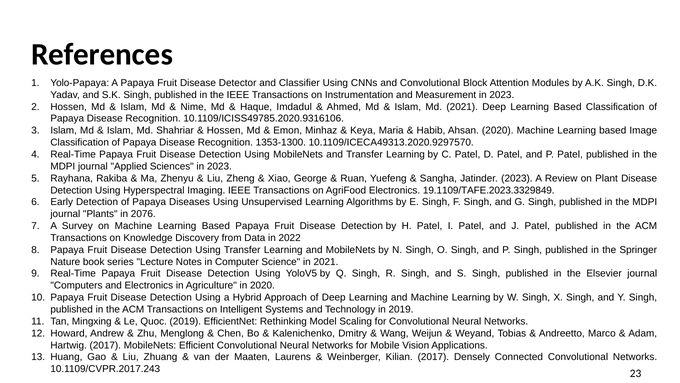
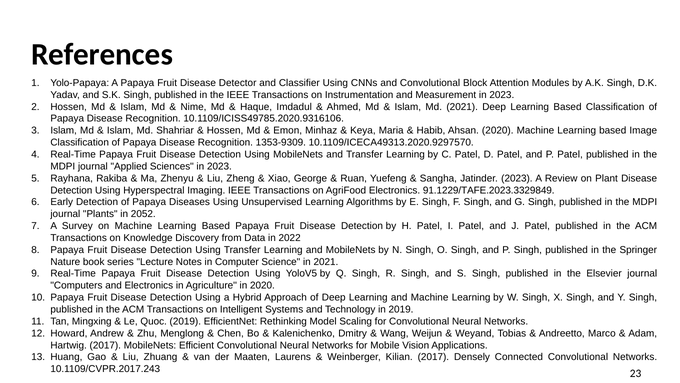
1353-1300: 1353-1300 -> 1353-9309 (281, 142)
19.1109/TAFE.2023.3329849: 19.1109/TAFE.2023.3329849 -> 91.1229/TAFE.2023.3329849 (489, 190)
2076: 2076 -> 2052 (143, 214)
